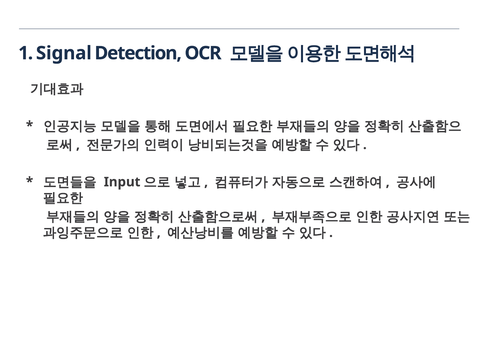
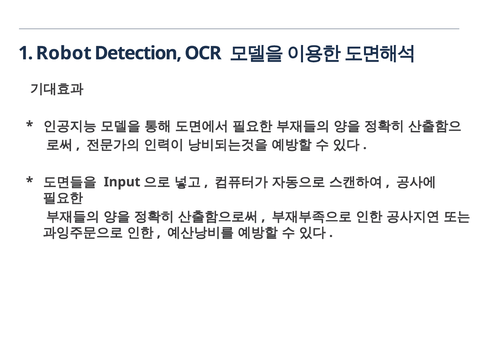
Signal: Signal -> Robot (64, 53)
